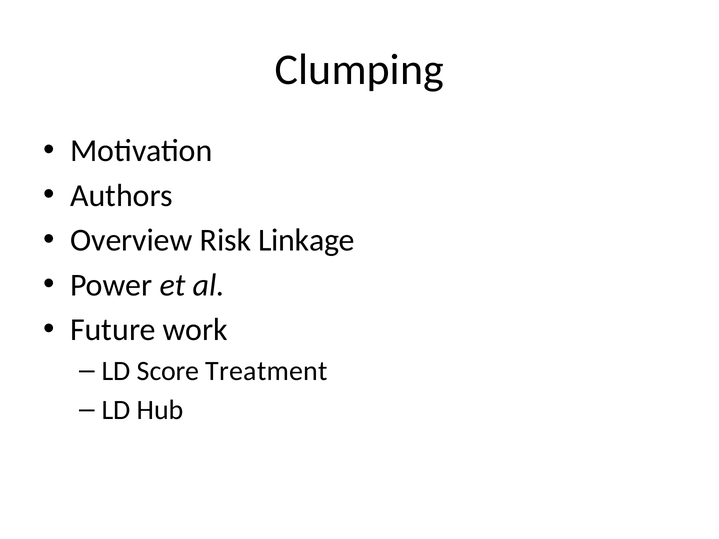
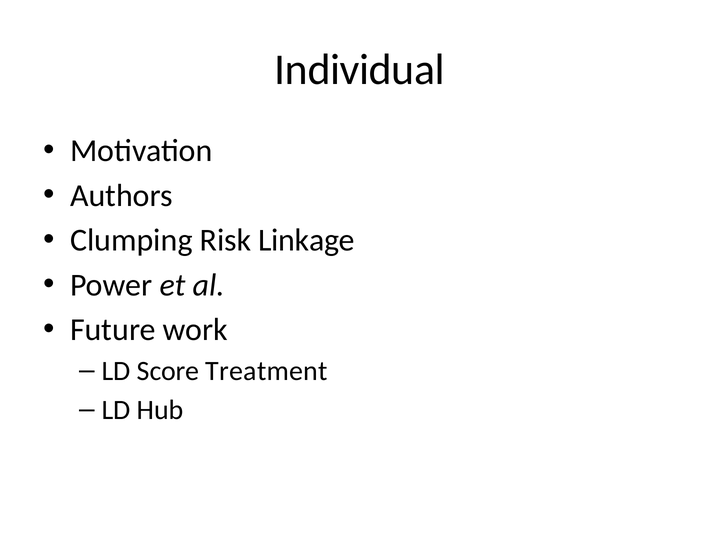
Clumping: Clumping -> Individual (360, 70)
Overview: Overview -> Clumping (131, 240)
